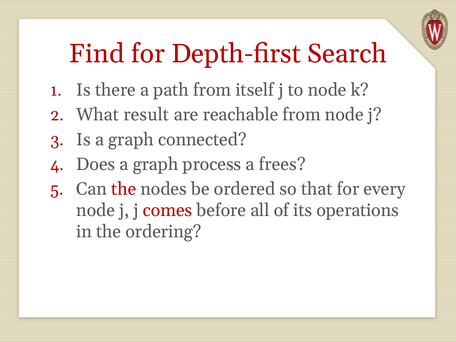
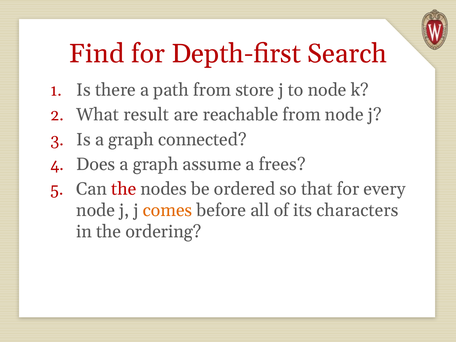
itself: itself -> store (255, 90)
process: process -> assume (212, 164)
comes colour: red -> orange (168, 210)
operations: operations -> characters (357, 210)
